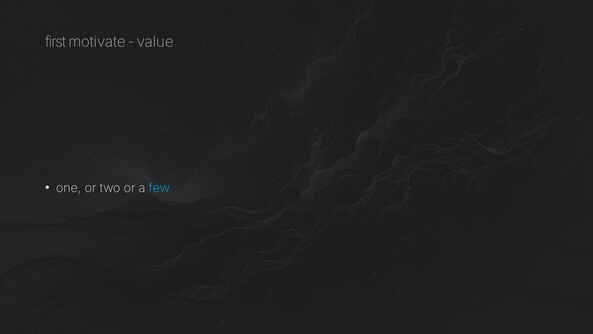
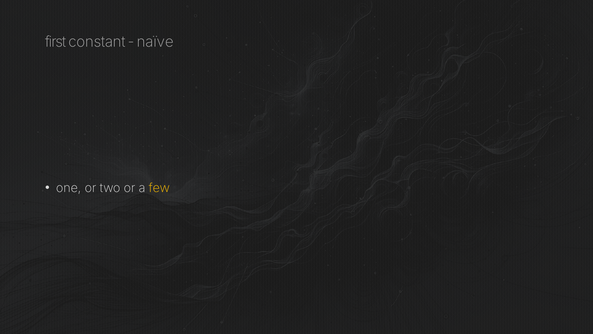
motivate: motivate -> constant (97, 42)
value: value -> naïve (155, 42)
few colour: light blue -> yellow (159, 188)
